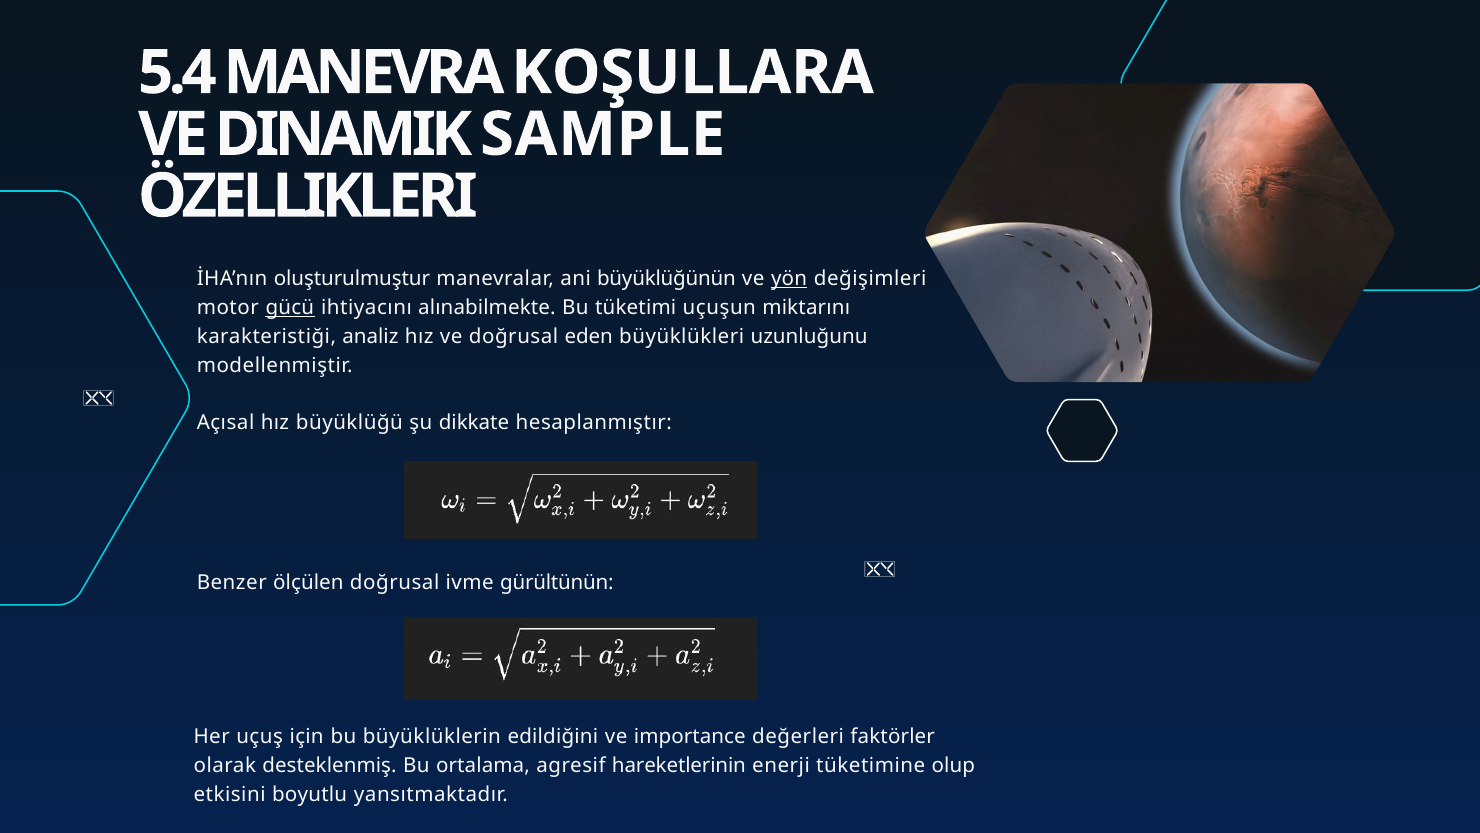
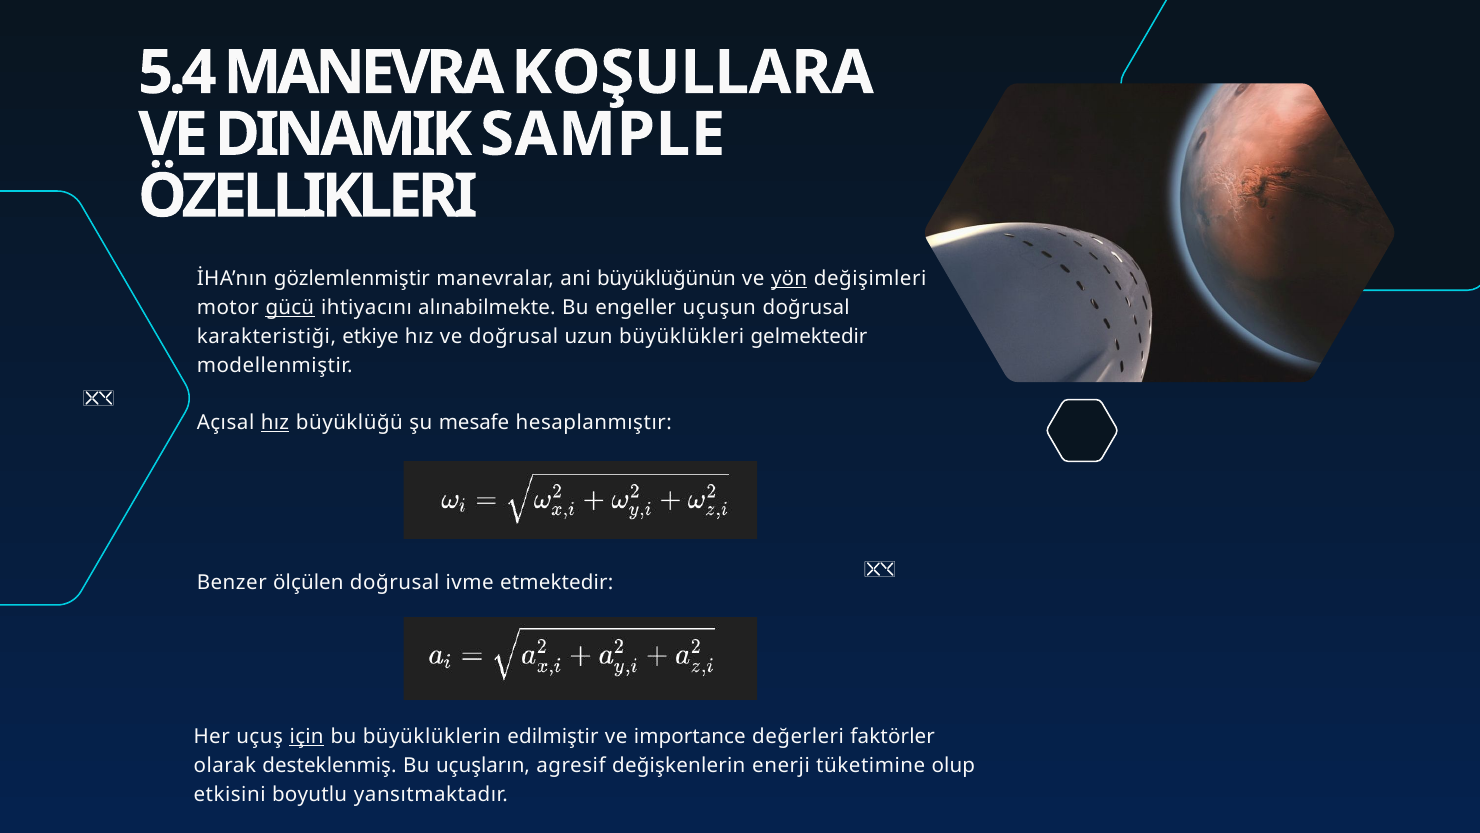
oluşturulmuştur: oluşturulmuştur -> gözlemlenmiştir (352, 279)
tüketimi: tüketimi -> engeller (636, 308)
uçuşun miktarını: miktarını -> doğrusal (806, 308)
analiz: analiz -> etkiye (371, 336)
eden: eden -> uzun (589, 336)
uzunluğunu: uzunluğunu -> gelmektedir (809, 336)
hız underline: none -> present (275, 423)
dikkate: dikkate -> mesafe (474, 423)
gürültünün: gürültünün -> etmektedir (557, 582)
için underline: none -> present (307, 737)
edildiğini: edildiğini -> edilmiştir (553, 737)
ortalama: ortalama -> uçuşların (483, 765)
hareketlerinin: hareketlerinin -> değişkenlerin (679, 765)
